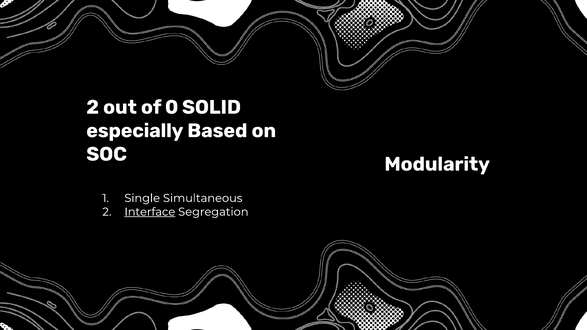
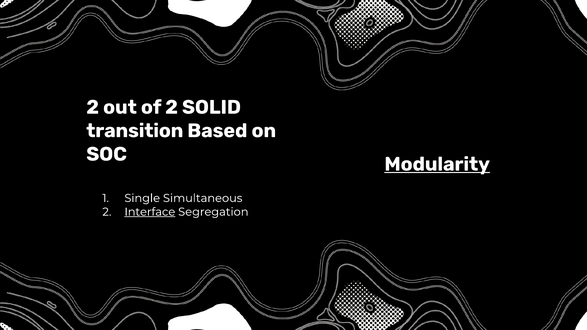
of 0: 0 -> 2 (172, 107)
especially: especially -> transition (135, 131)
Modularity underline: none -> present (437, 164)
